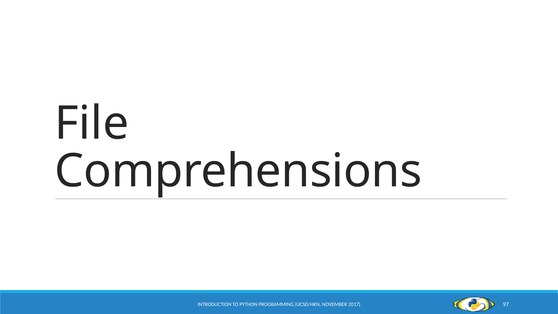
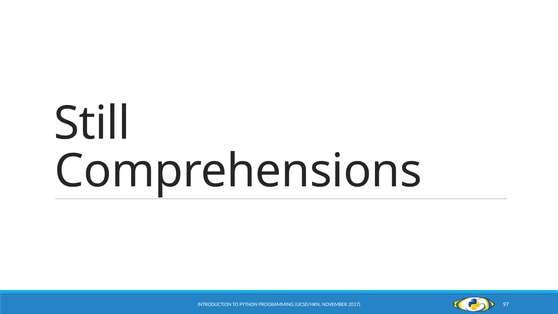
File: File -> Still (92, 124)
